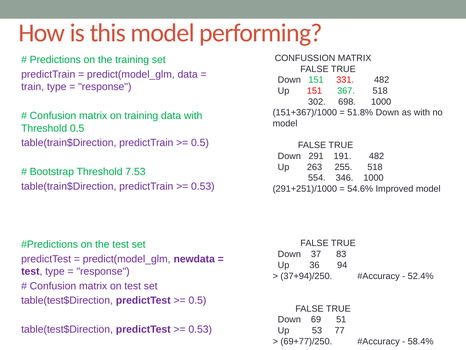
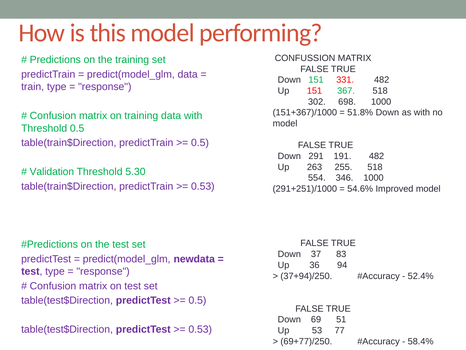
Bootstrap: Bootstrap -> Validation (52, 172)
7.53: 7.53 -> 5.30 (135, 172)
